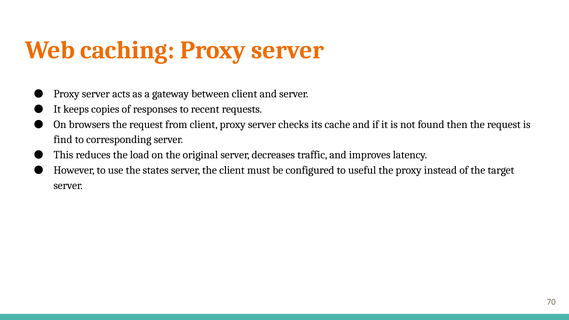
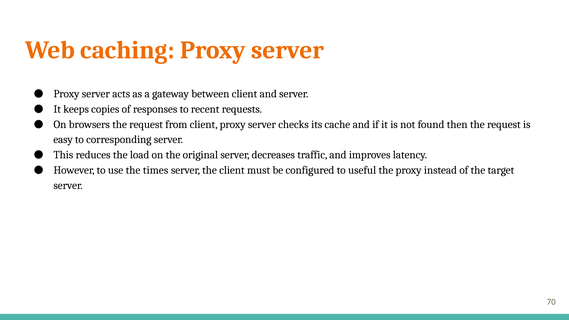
find: find -> easy (63, 140)
states: states -> times (156, 170)
